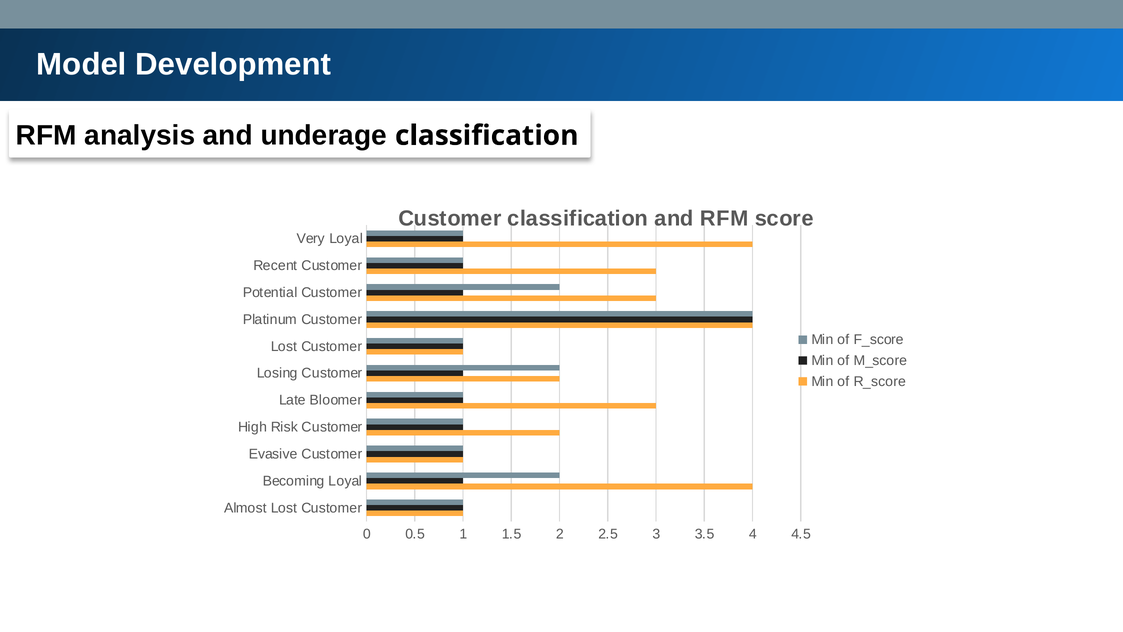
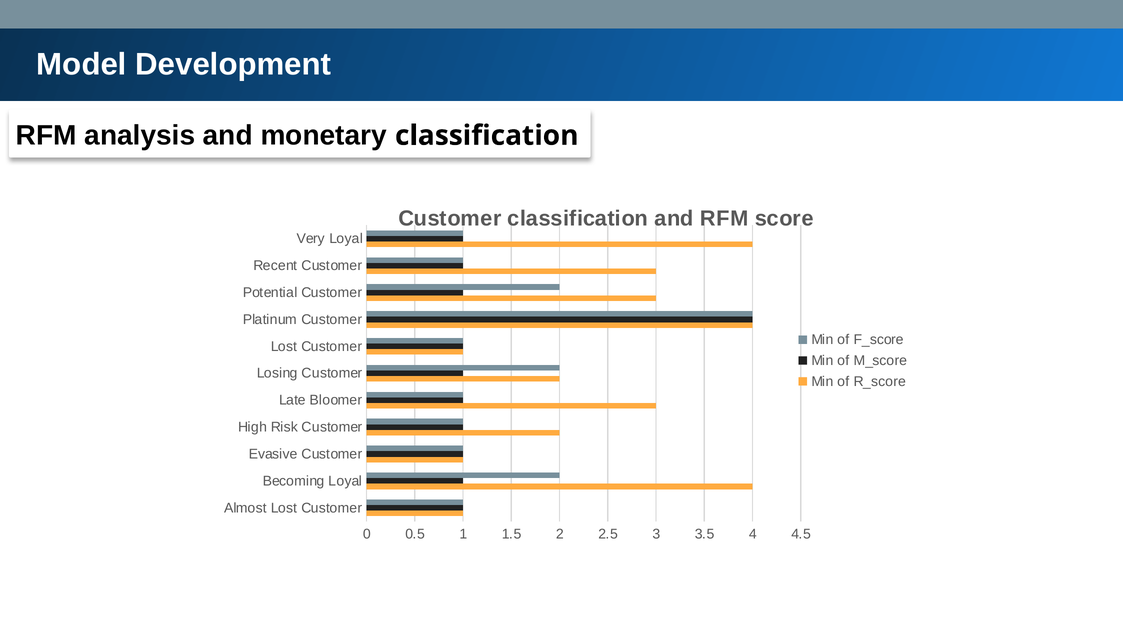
underage: underage -> monetary (324, 135)
